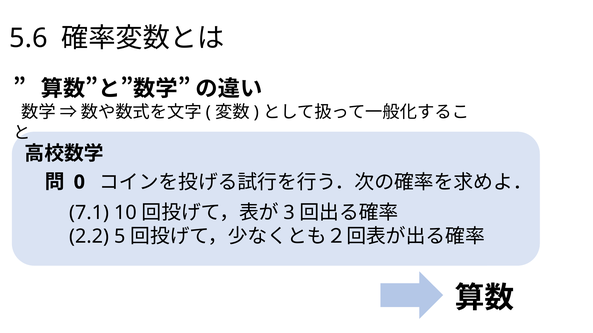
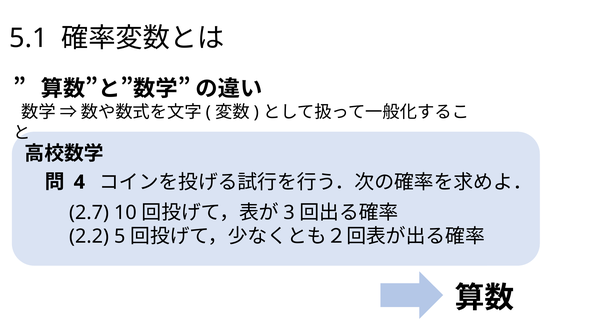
5.6: 5.6 -> 5.1 (28, 38)
0: 0 -> 4 (79, 182)
7.1: 7.1 -> 2.7 (89, 213)
